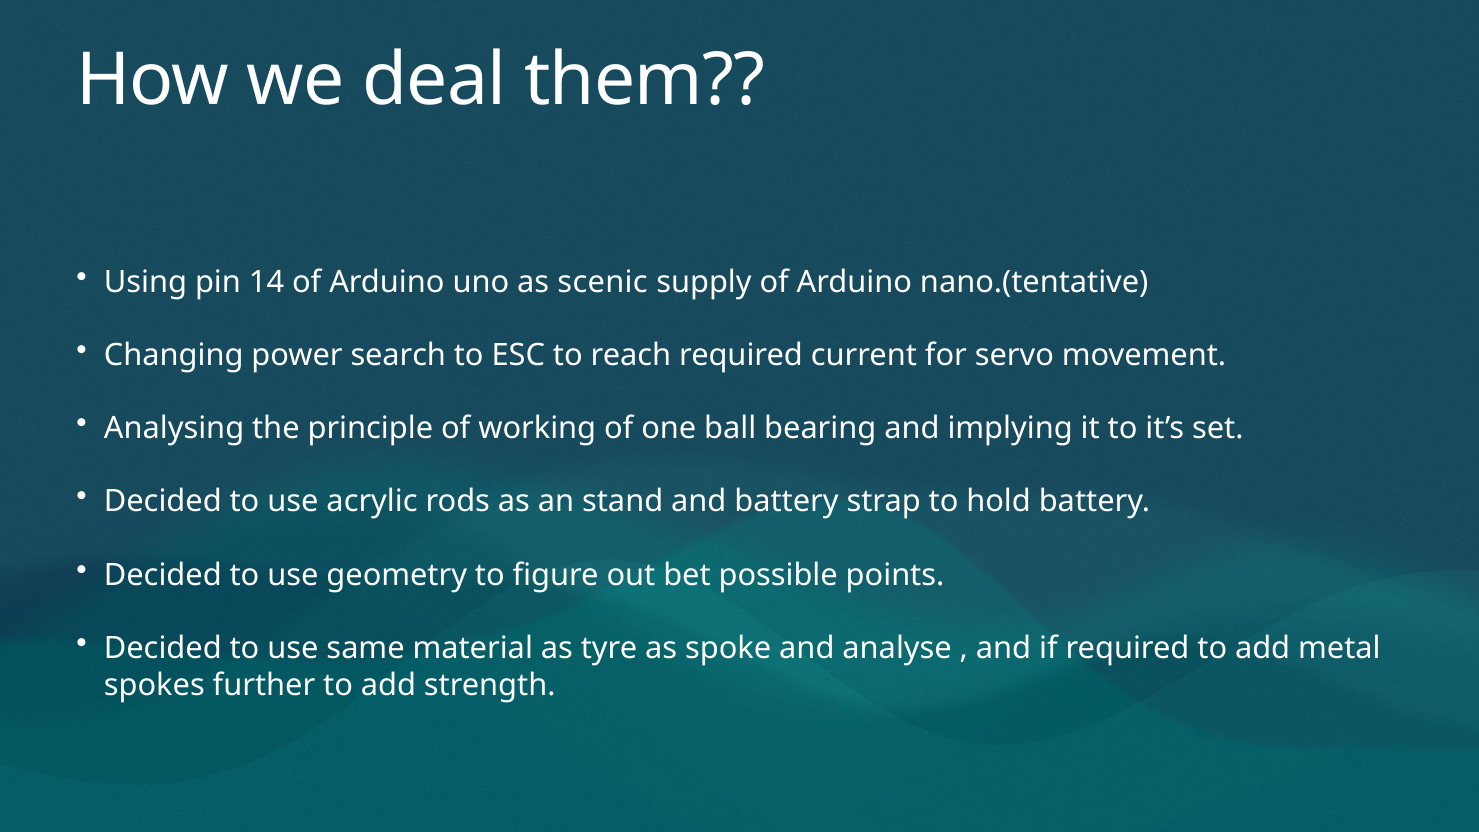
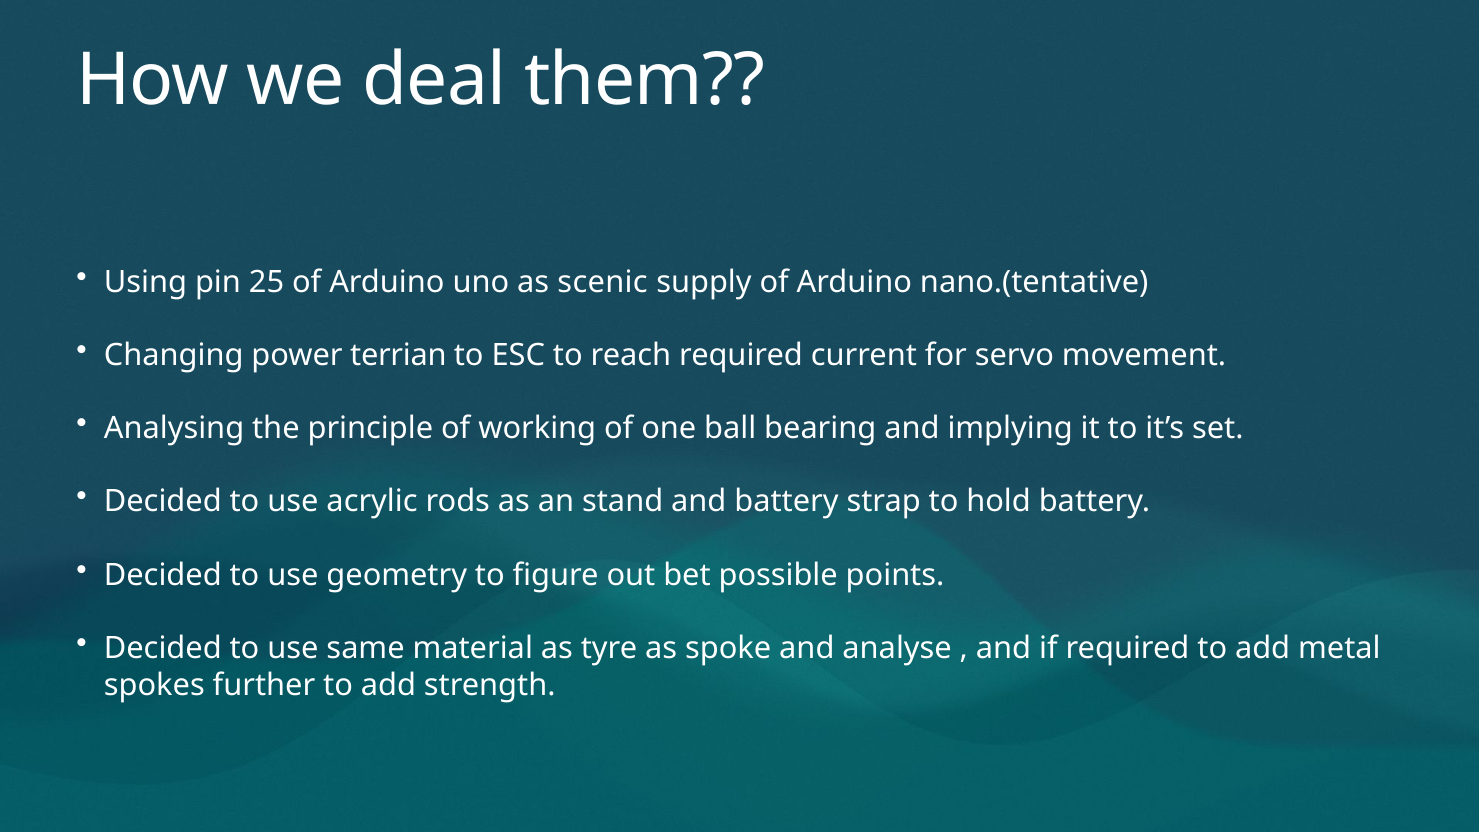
14: 14 -> 25 (267, 282)
search: search -> terrian (398, 355)
